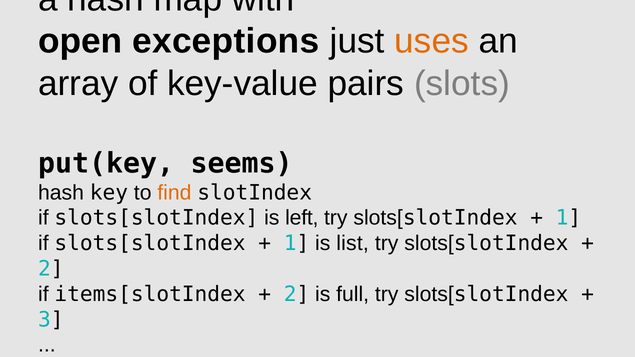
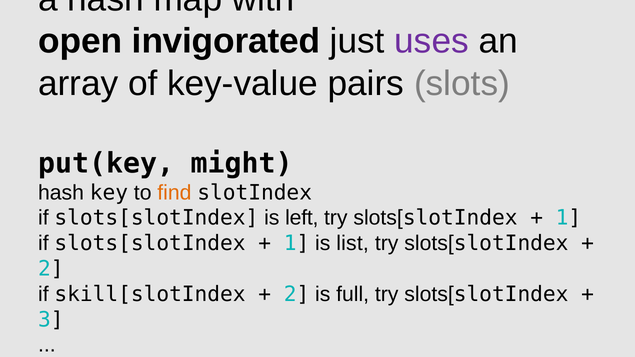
exceptions: exceptions -> invigorated (226, 41)
uses colour: orange -> purple (432, 41)
seems: seems -> might (242, 164)
items[slotIndex: items[slotIndex -> skill[slotIndex (150, 294)
